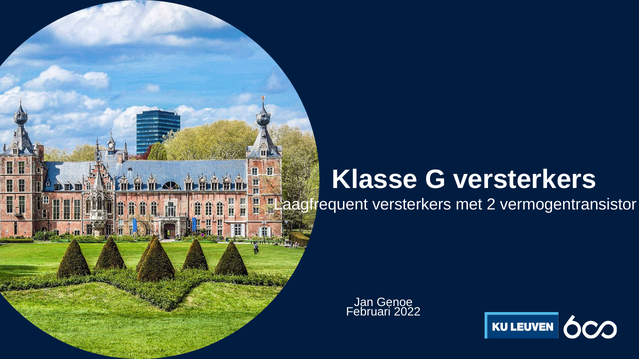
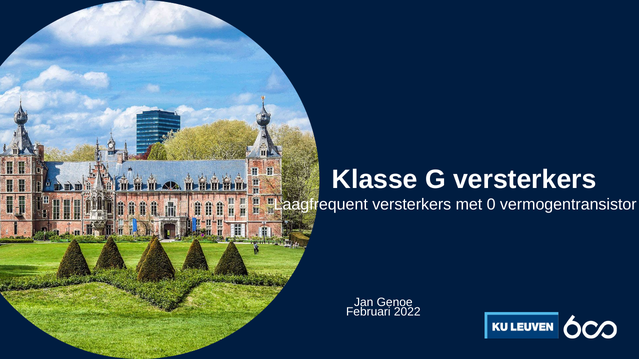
2: 2 -> 0 (491, 205)
